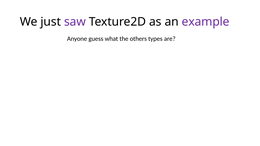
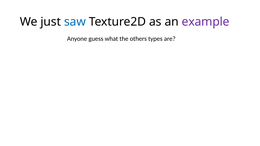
saw colour: purple -> blue (75, 22)
